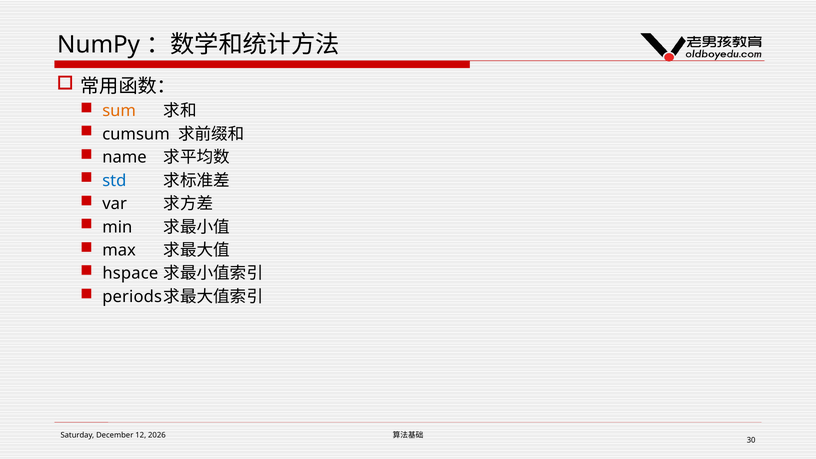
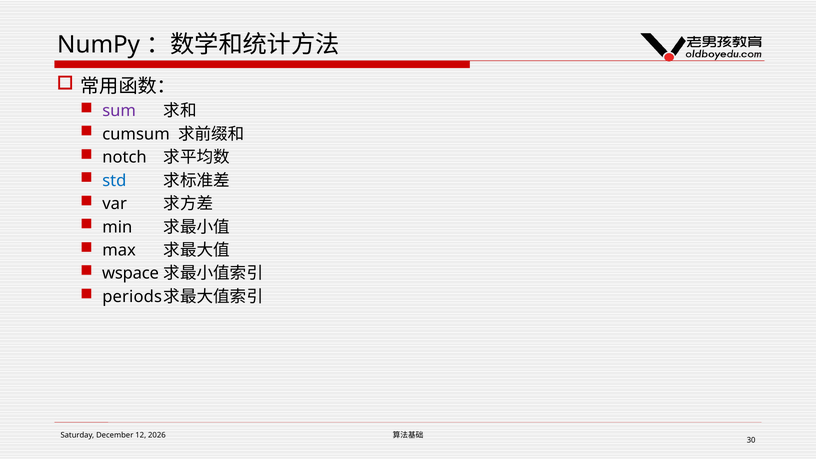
sum colour: orange -> purple (119, 111)
name: name -> notch (124, 157)
hspace: hspace -> wspace (130, 273)
